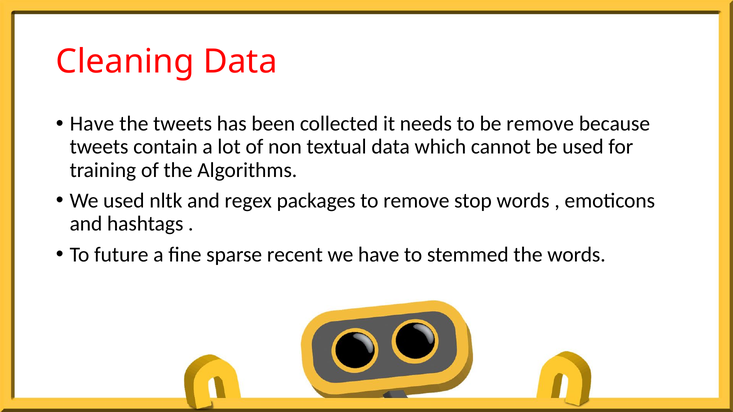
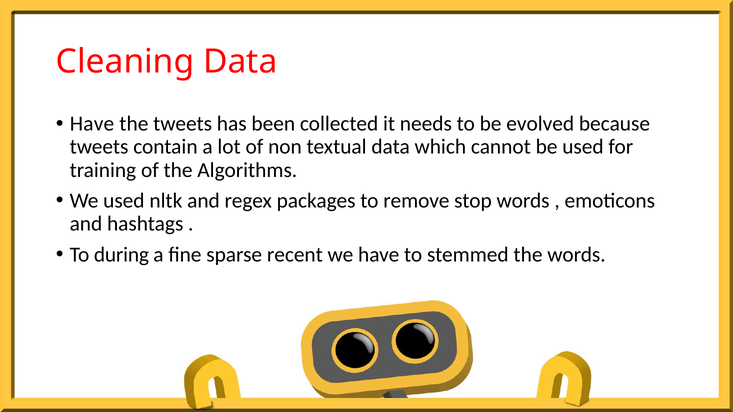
be remove: remove -> evolved (540, 124)
future: future -> during (121, 255)
